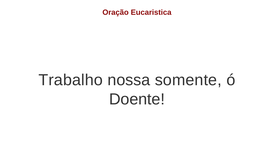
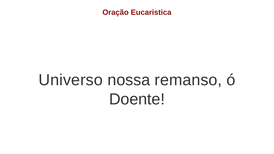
Trabalho: Trabalho -> Universo (71, 80)
somente: somente -> remanso (188, 80)
